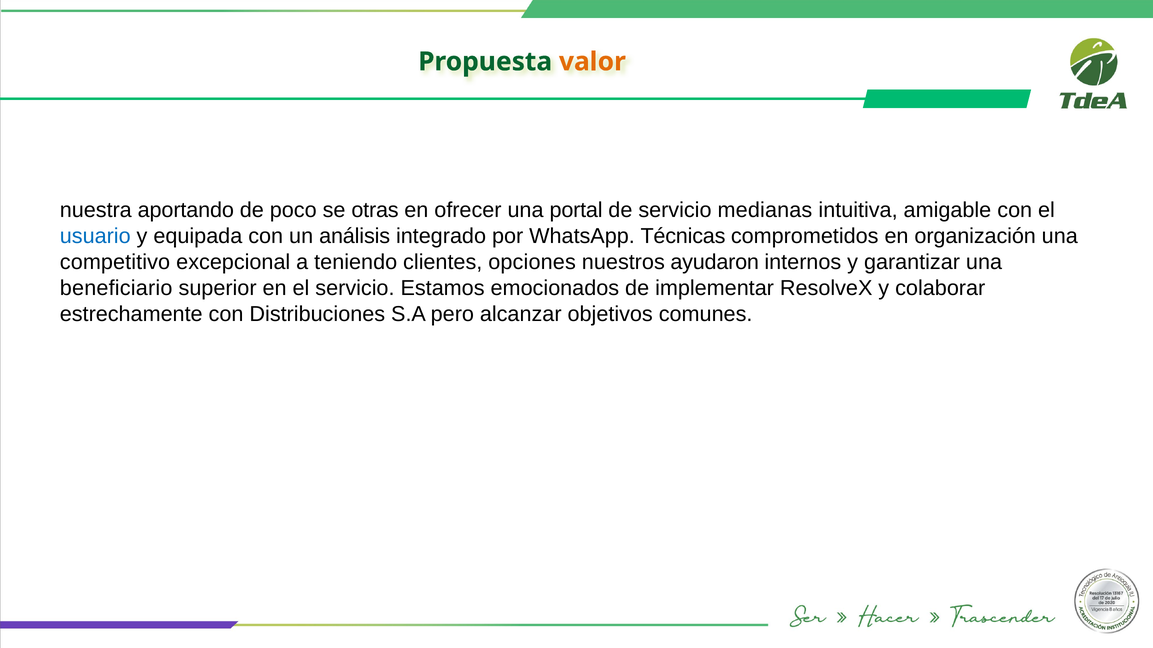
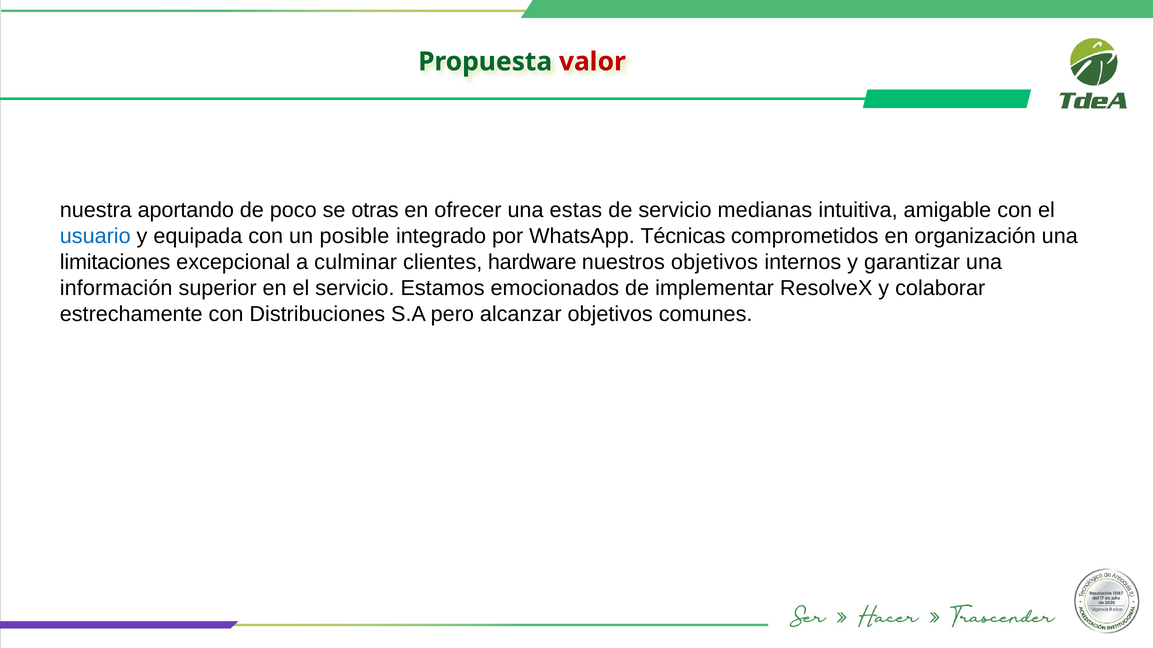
valor colour: orange -> red (592, 62)
portal: portal -> estas (576, 210)
análisis: análisis -> posible (354, 236)
competitivo: competitivo -> limitaciones (115, 262)
teniendo: teniendo -> culminar (356, 262)
opciones: opciones -> hardware (532, 262)
nuestros ayudaron: ayudaron -> objetivos (714, 262)
beneficiario: beneficiario -> información (116, 288)
